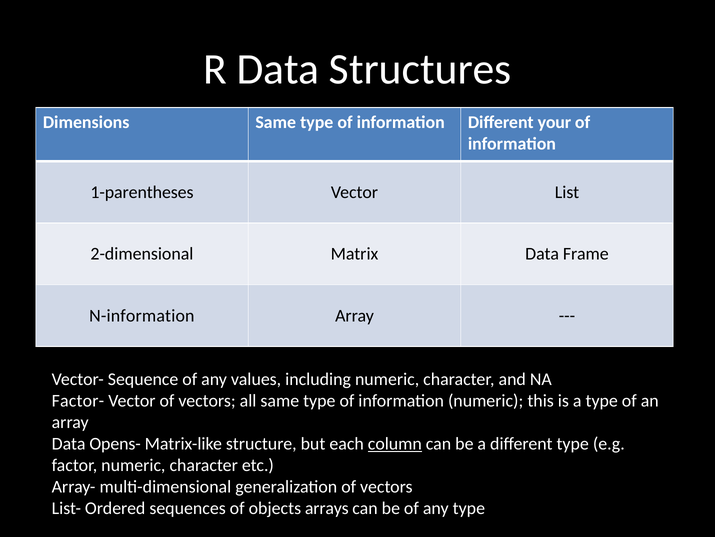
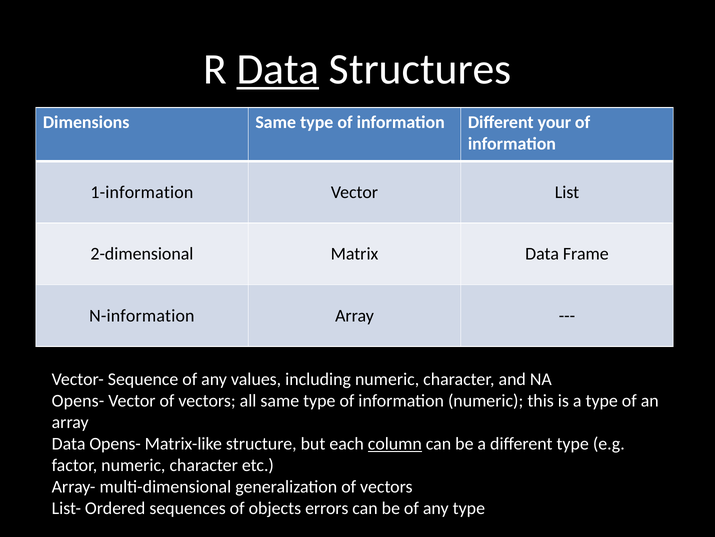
Data underline: none -> present (278, 69)
1-parentheses: 1-parentheses -> 1-information (142, 192)
Factor-: Factor- -> Opens- (78, 400)
arrays: arrays -> errors (327, 508)
